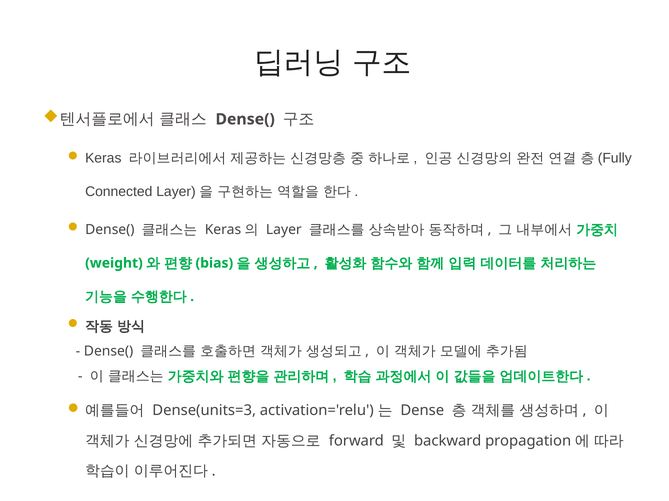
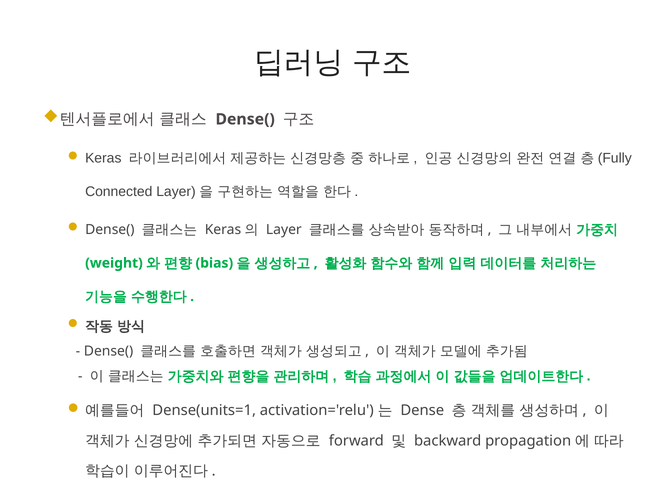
Dense(units=3: Dense(units=3 -> Dense(units=1 (204, 411)
